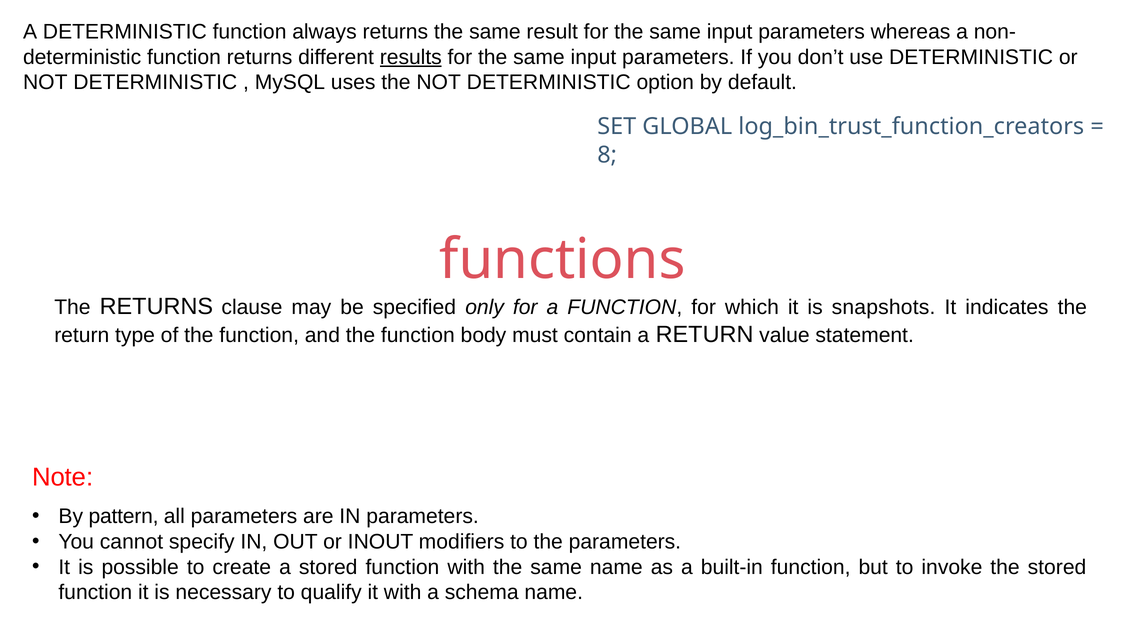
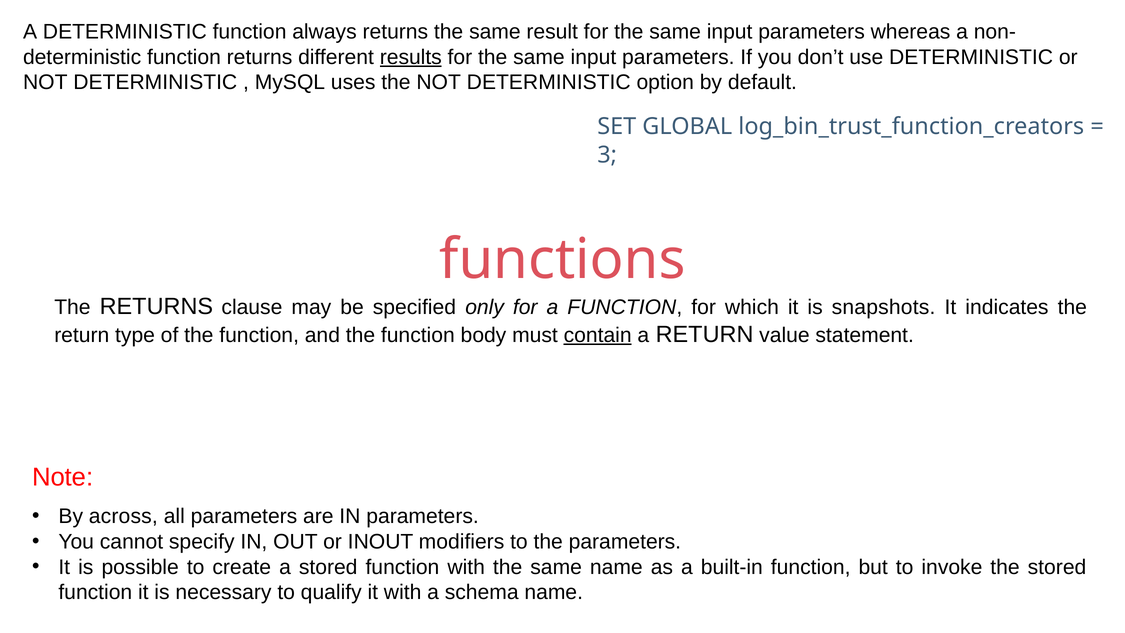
8: 8 -> 3 (607, 155)
contain underline: none -> present (598, 335)
pattern: pattern -> across (123, 516)
